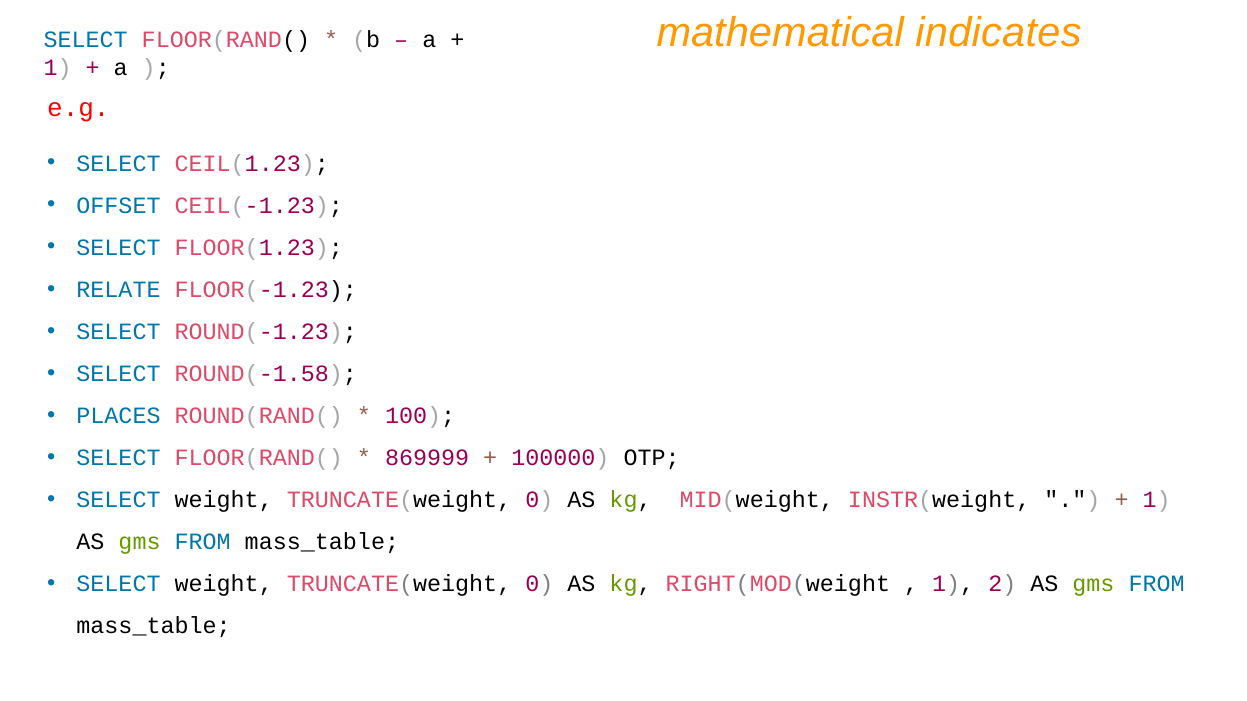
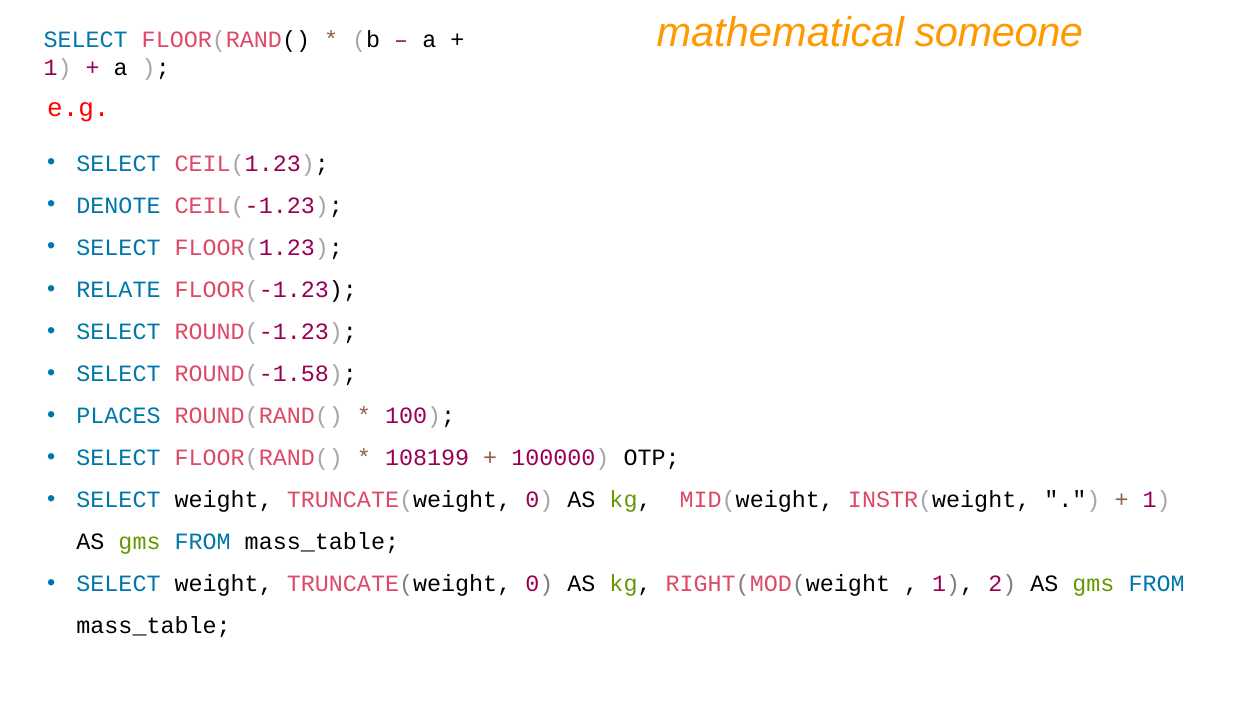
indicates: indicates -> someone (999, 32)
OFFSET: OFFSET -> DENOTE (118, 206)
869999: 869999 -> 108199 (427, 458)
